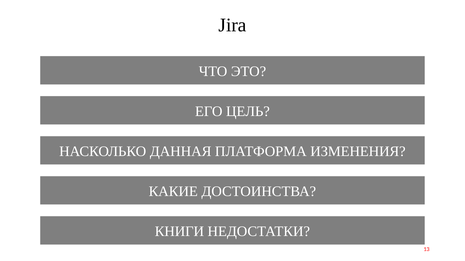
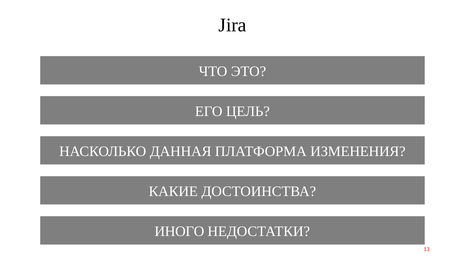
КНИГИ: КНИГИ -> ИНОГО (179, 232)
